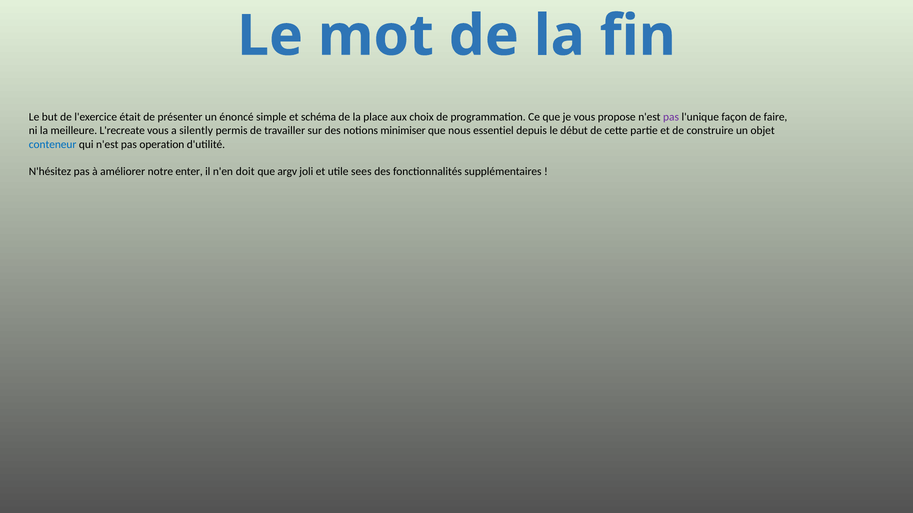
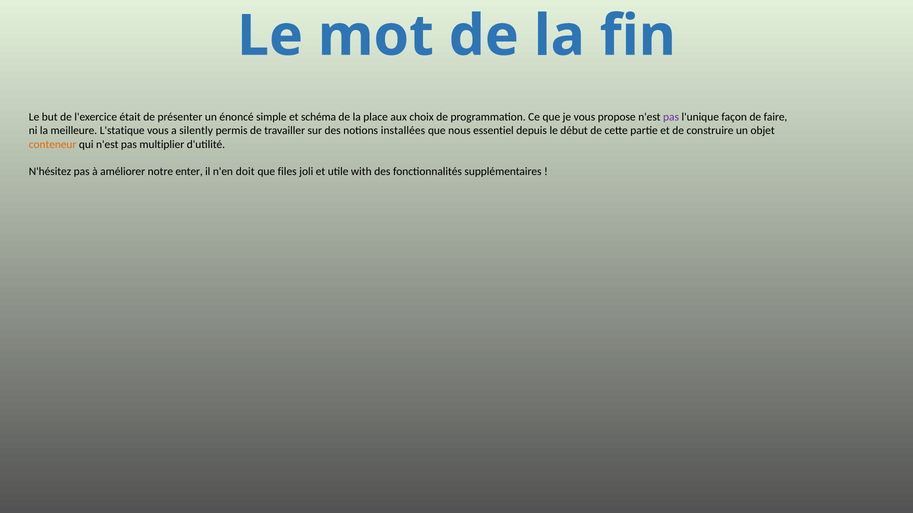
L'recreate: L'recreate -> L'statique (122, 131)
minimiser: minimiser -> installées (403, 131)
conteneur colour: blue -> orange (53, 145)
operation: operation -> multiplier (162, 145)
argv: argv -> files (287, 172)
sees: sees -> with (361, 172)
